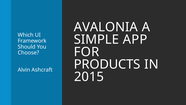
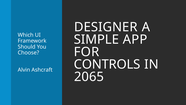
AVALONIA: AVALONIA -> DESIGNER (106, 27)
PRODUCTS: PRODUCTS -> CONTROLS (107, 64)
2015: 2015 -> 2065 (89, 77)
